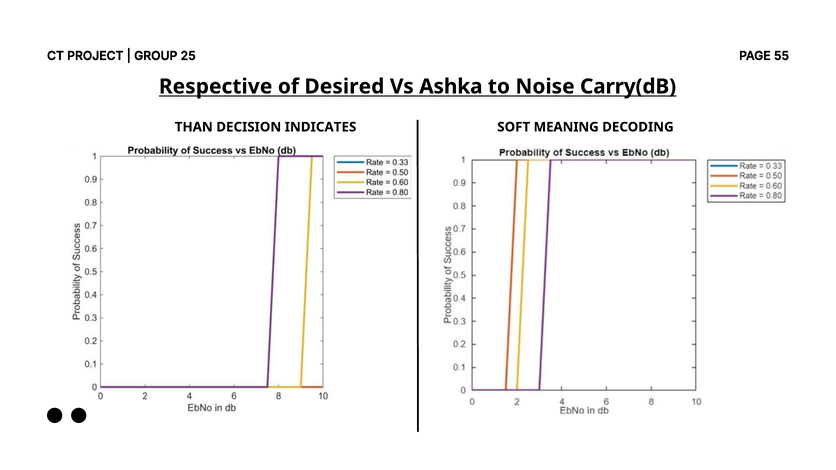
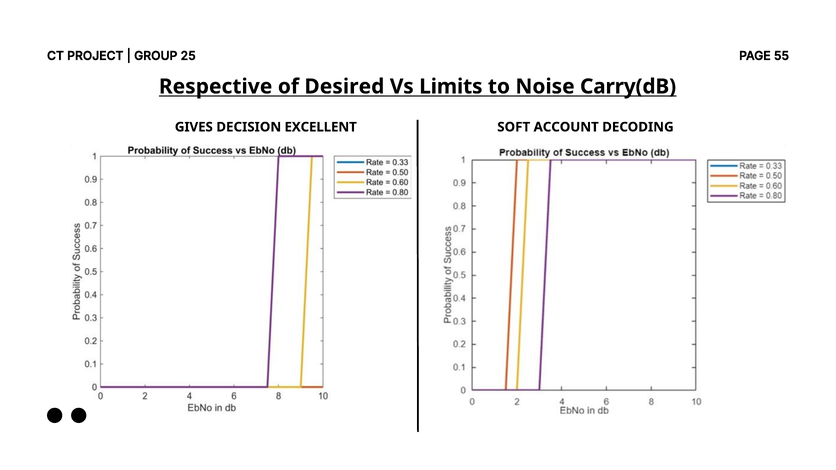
Ashka: Ashka -> Limits (451, 87)
THAN: THAN -> GIVES (194, 127)
INDICATES: INDICATES -> EXCELLENT (321, 127)
MEANING: MEANING -> ACCOUNT (566, 127)
